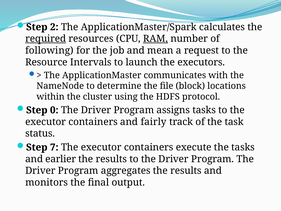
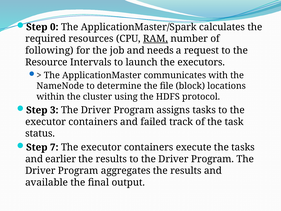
2: 2 -> 0 (54, 27)
required underline: present -> none (46, 39)
mean: mean -> needs (160, 50)
0: 0 -> 3 (54, 110)
fairly: fairly -> failed (154, 122)
monitors: monitors -> available (47, 182)
